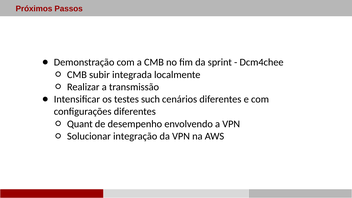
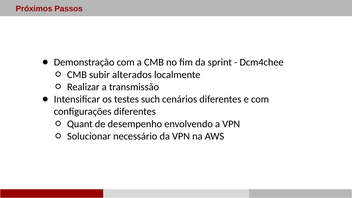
integrada: integrada -> alterados (132, 75)
integração: integração -> necessário (135, 136)
